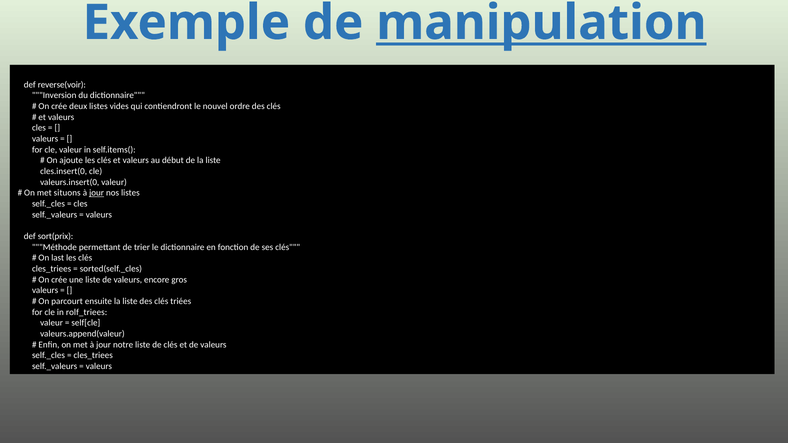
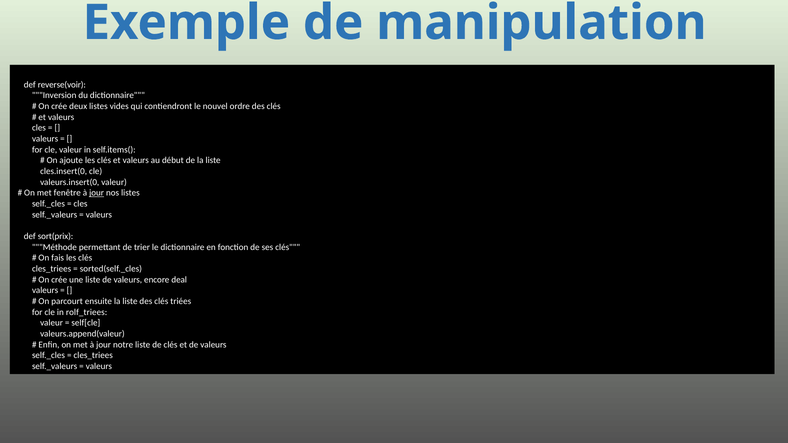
manipulation underline: present -> none (541, 23)
situons: situons -> fenêtre (67, 193)
last: last -> fais (58, 258)
gros: gros -> deal (179, 280)
